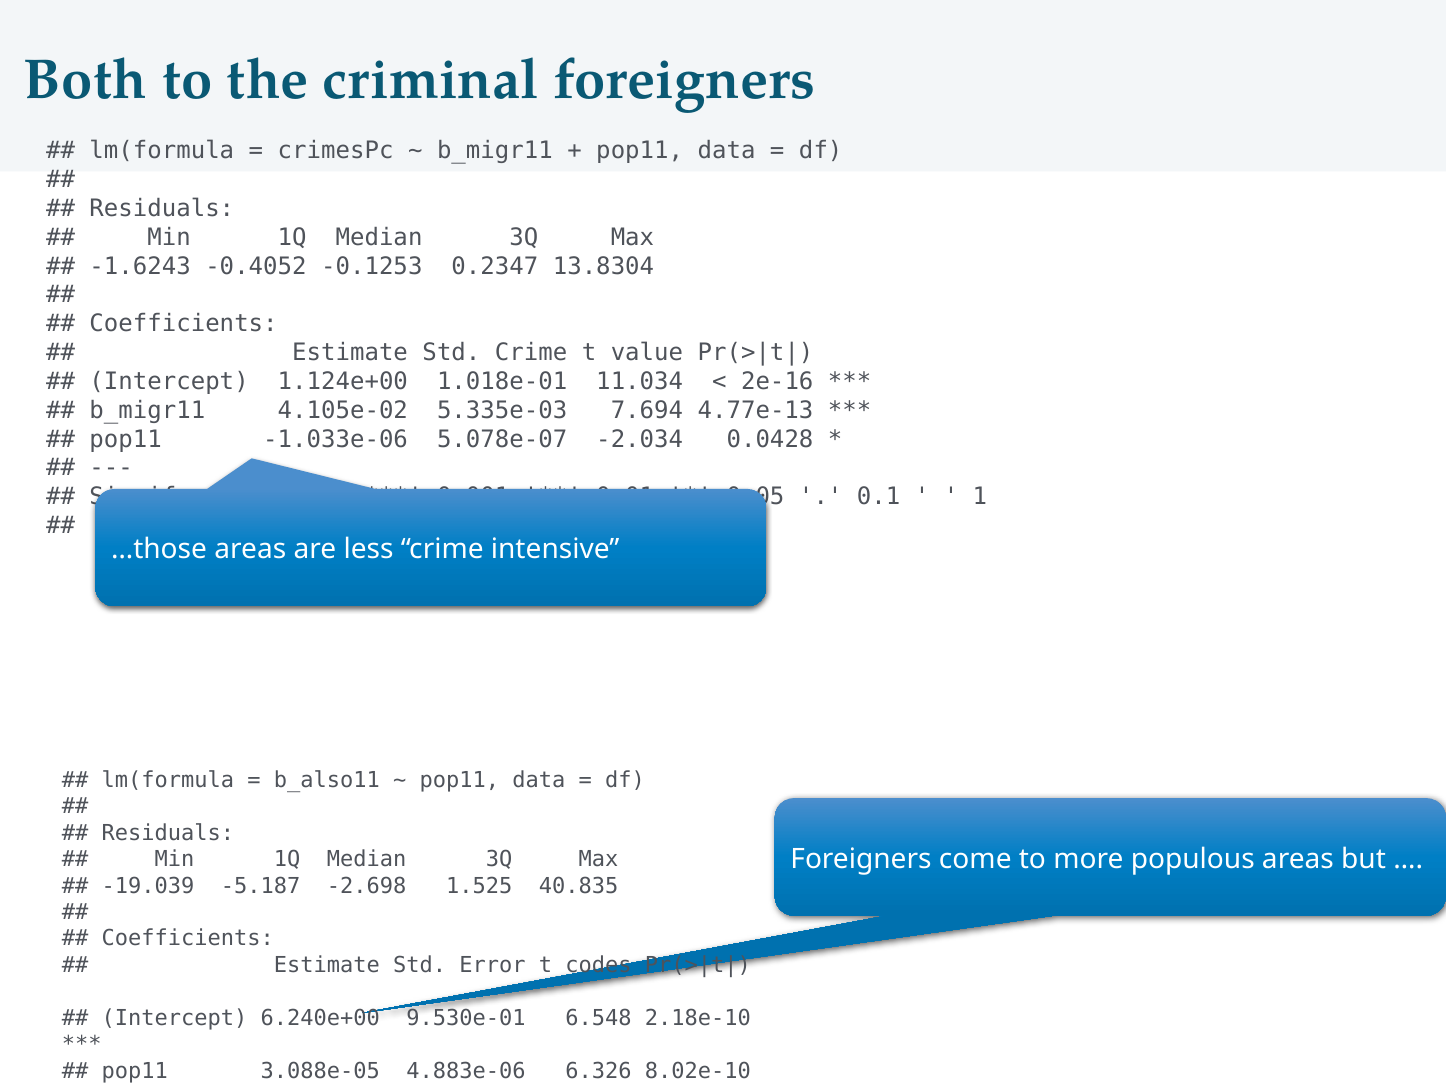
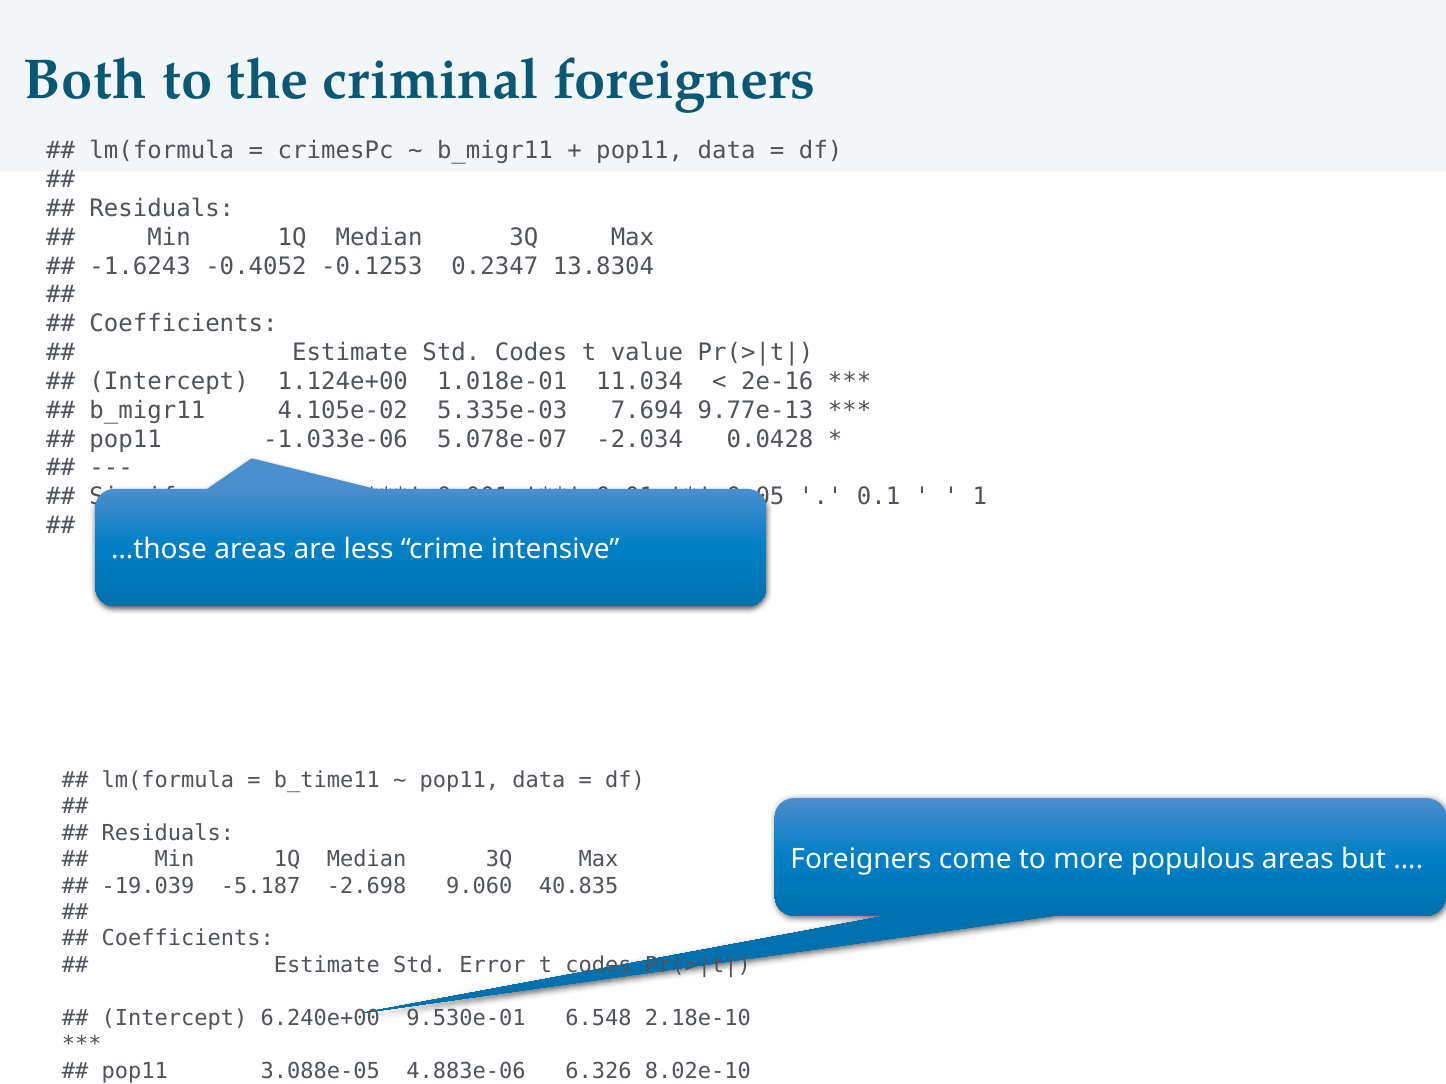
Std Crime: Crime -> Codes (531, 353)
4.77e-13: 4.77e-13 -> 9.77e-13 (756, 410)
b_also11: b_also11 -> b_time11 (327, 780)
1.525: 1.525 -> 9.060 (479, 886)
